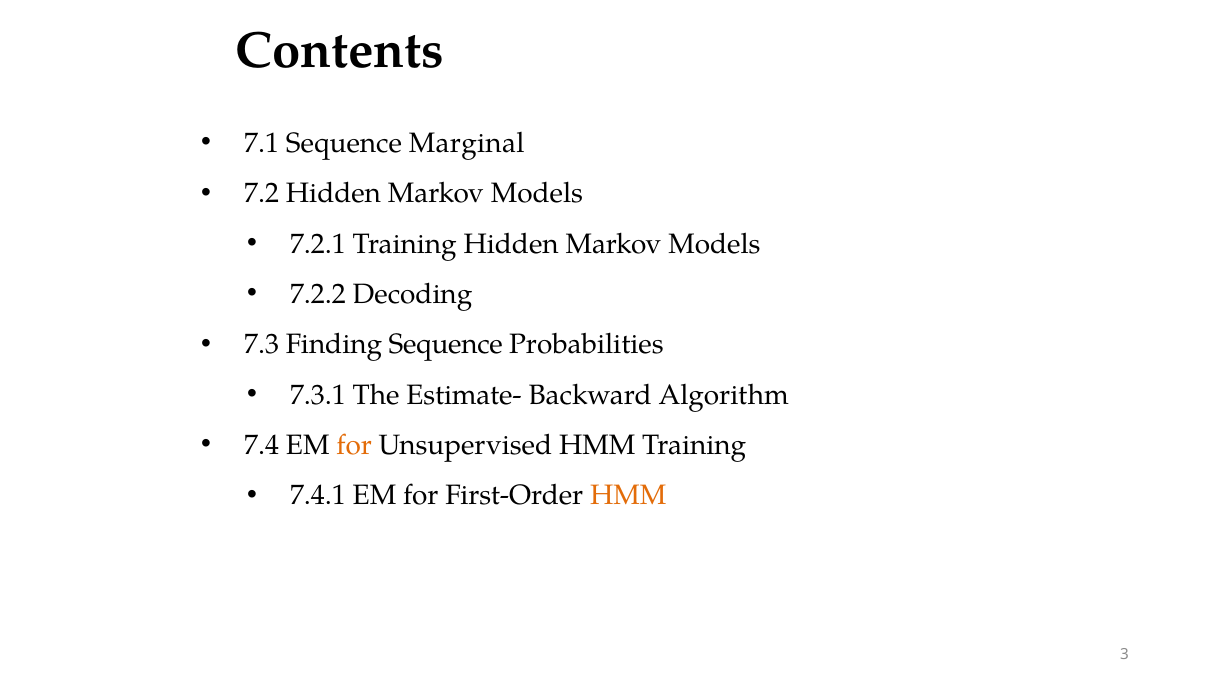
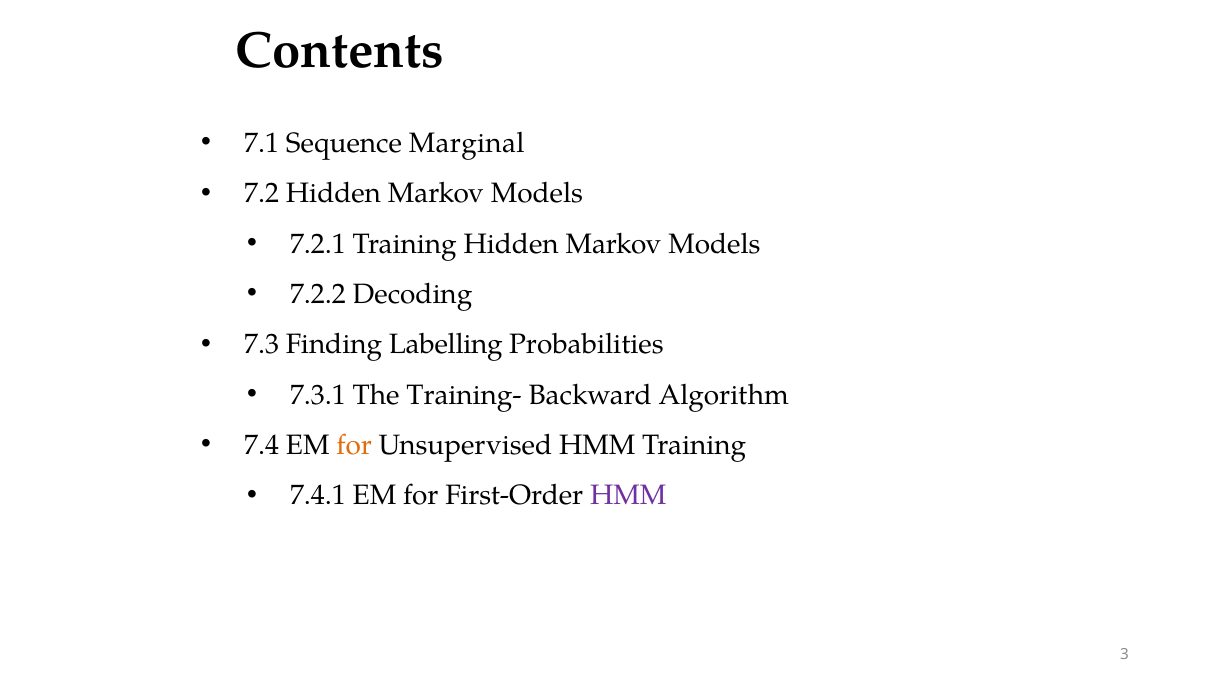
Finding Sequence: Sequence -> Labelling (446, 345)
Estimate-: Estimate- -> Training- (464, 395)
HMM colour: orange -> purple (628, 496)
